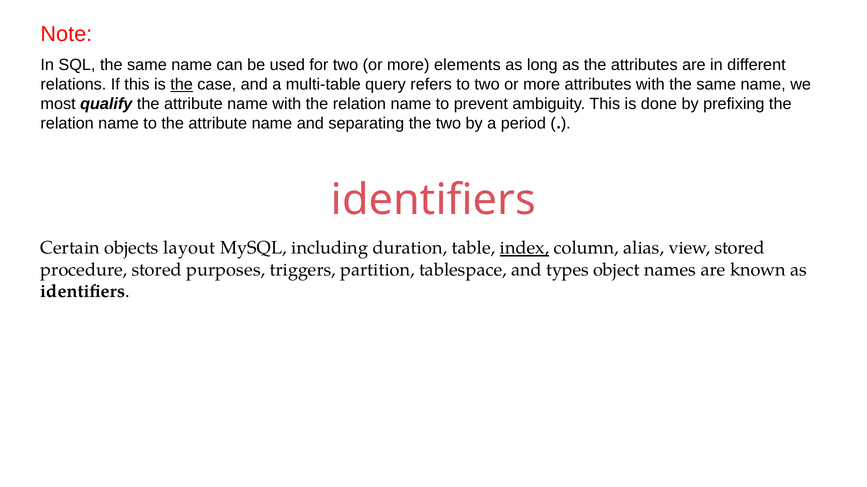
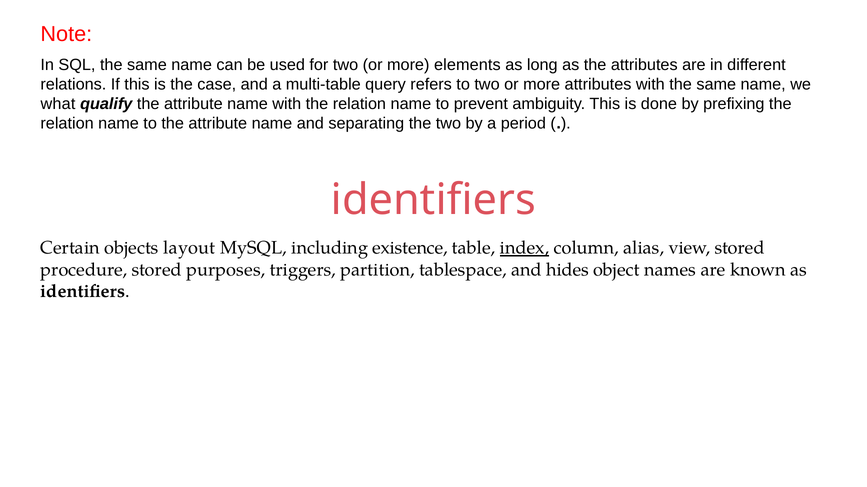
the underline: present -> none (182, 85)
most: most -> what (58, 104)
duration: duration -> existence (410, 248)
types: types -> hides (568, 270)
